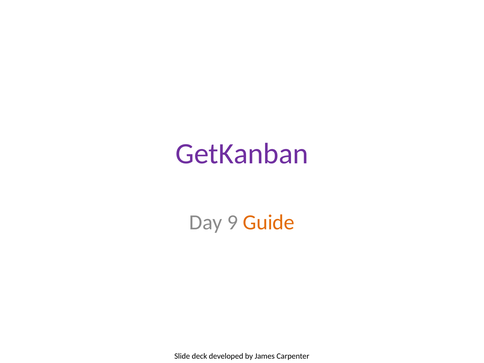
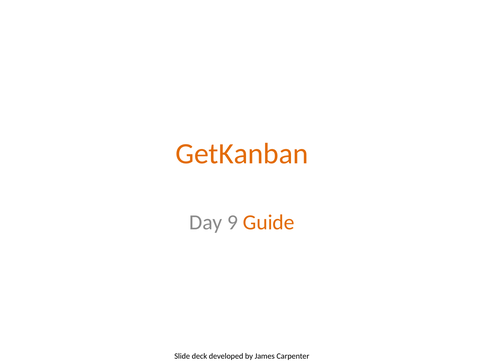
GetKanban colour: purple -> orange (242, 154)
